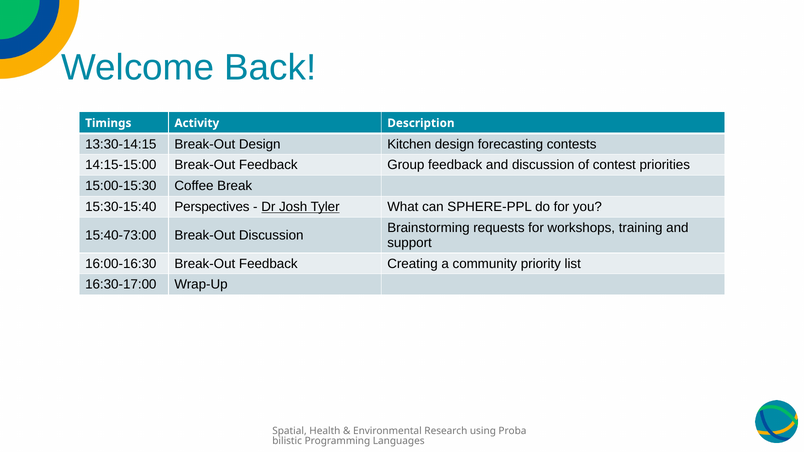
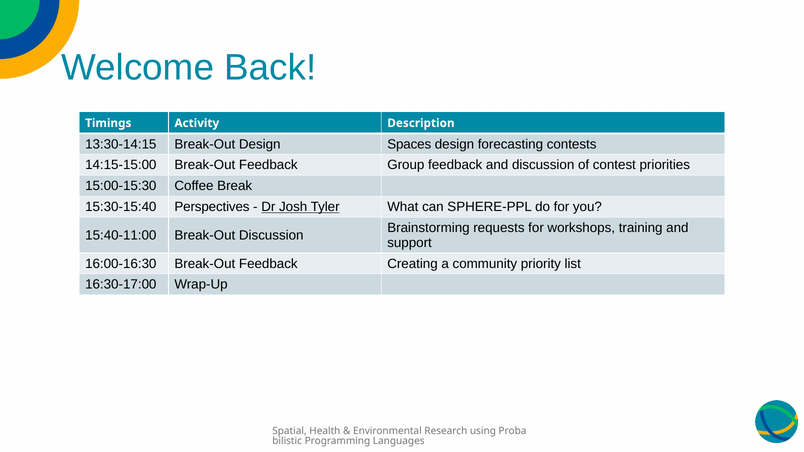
Kitchen: Kitchen -> Spaces (409, 144)
15:40-73:00: 15:40-73:00 -> 15:40-11:00 (121, 235)
